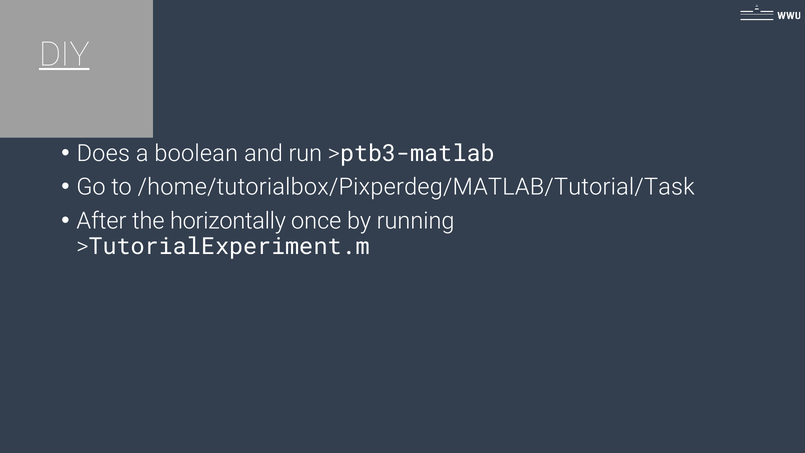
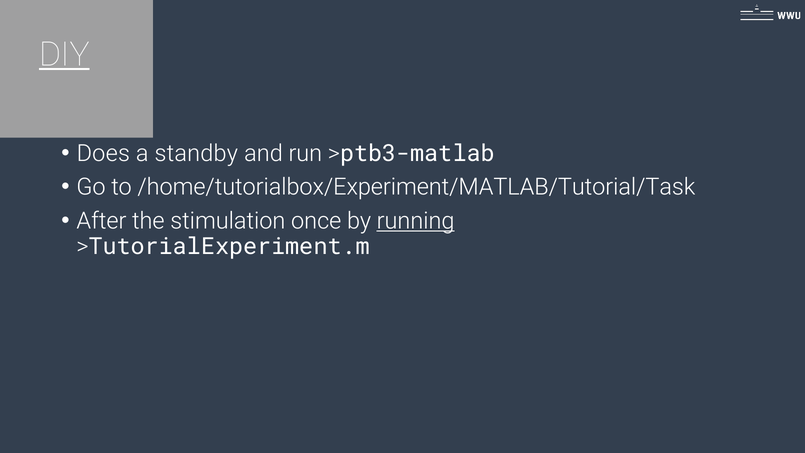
boolean: boolean -> standby (196, 153)
/home/tutorialbox/Pixperdeg/MATLAB/Tutorial/Task: /home/tutorialbox/Pixperdeg/MATLAB/Tutorial/Task -> /home/tutorialbox/Experiment/MATLAB/Tutorial/Task (416, 187)
horizontally: horizontally -> stimulation (228, 221)
running underline: none -> present (416, 221)
